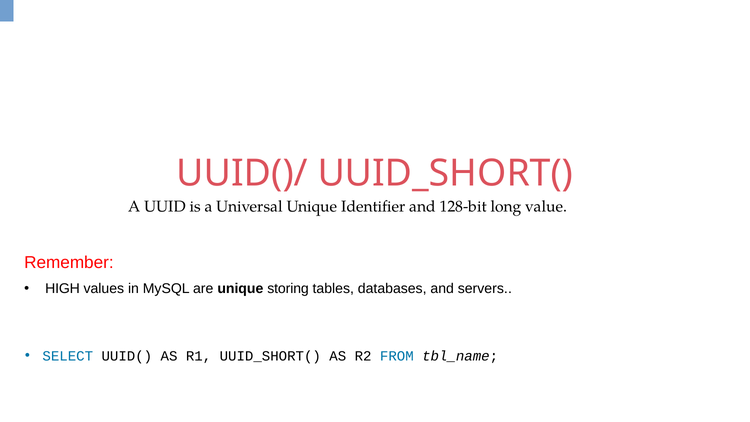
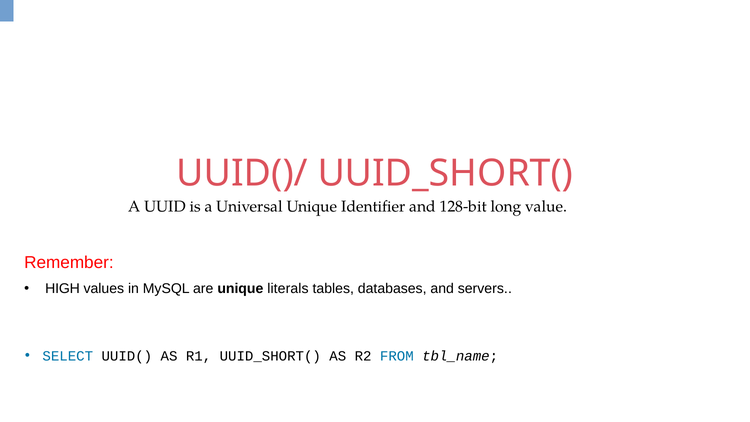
storing: storing -> literals (288, 289)
